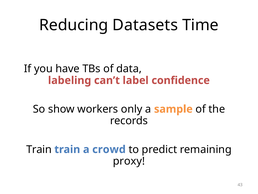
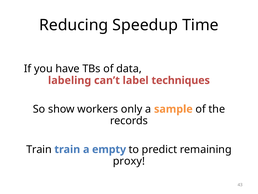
Datasets: Datasets -> Speedup (145, 25)
confidence: confidence -> techniques (181, 80)
crowd: crowd -> empty (109, 149)
